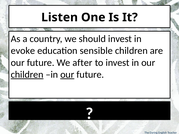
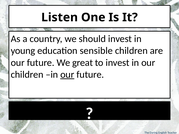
evoke: evoke -> young (23, 51)
after: after -> great (83, 63)
children underline: present -> none (27, 75)
